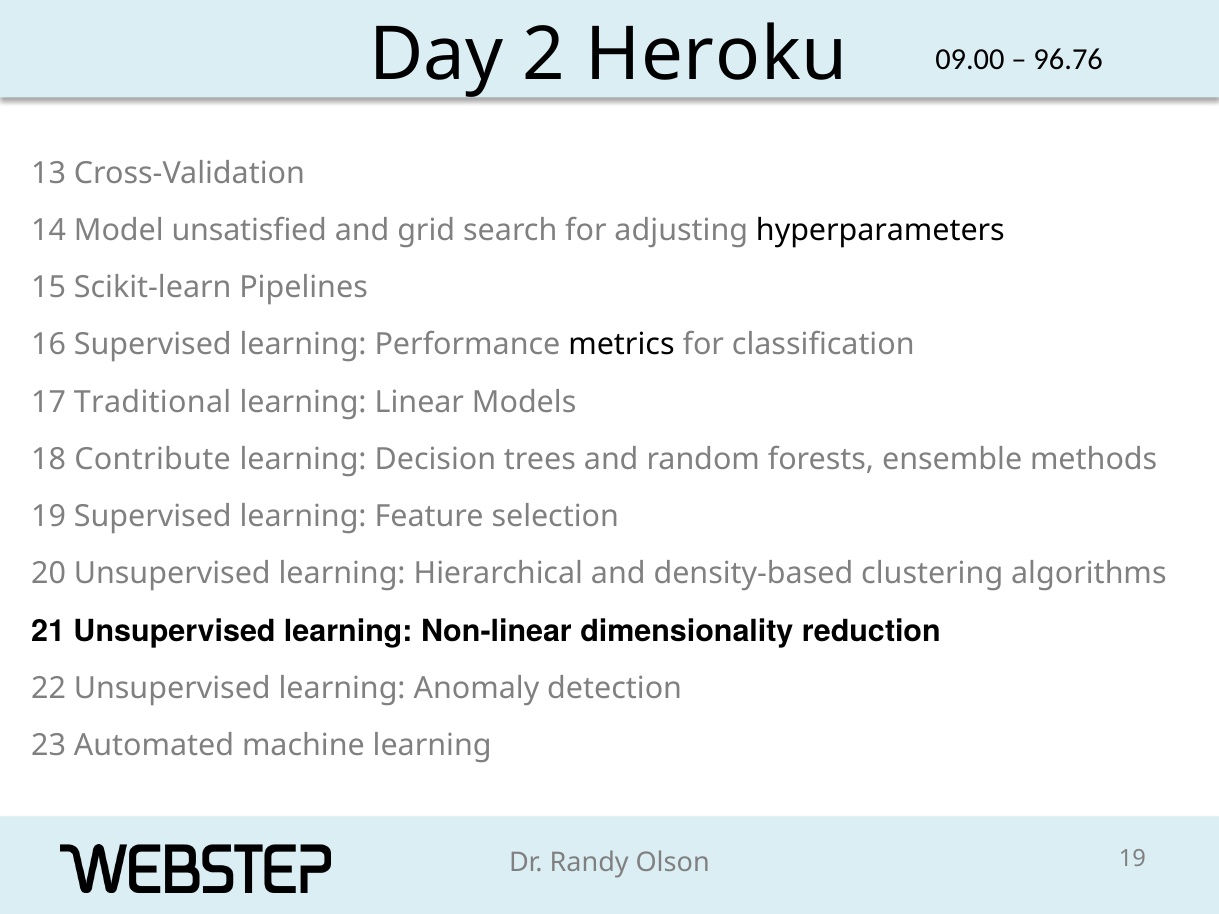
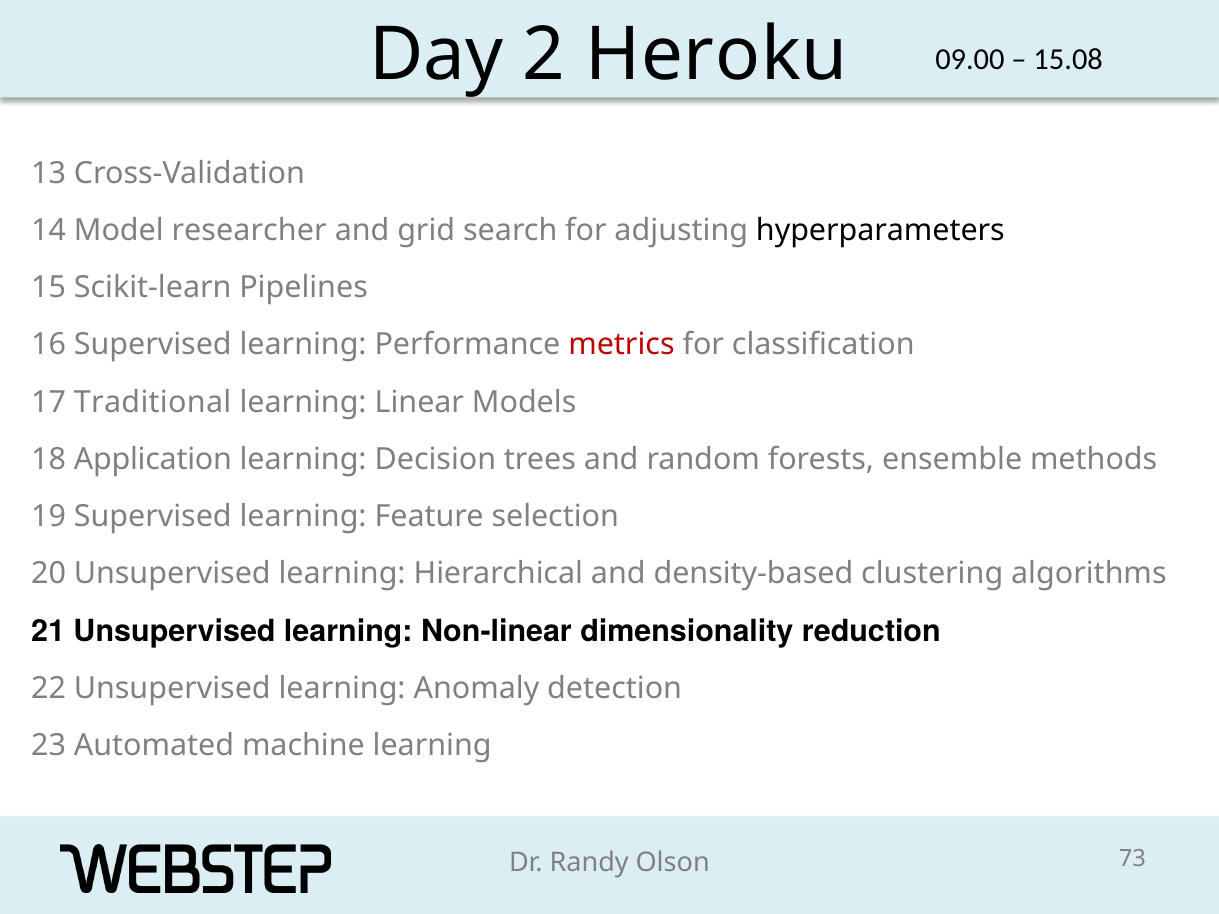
96.76: 96.76 -> 15.08 (1068, 60)
unsatisfied: unsatisfied -> researcher (249, 230)
metrics colour: black -> red (621, 345)
Contribute: Contribute -> Application (153, 459)
19: 19 -> 73 (1132, 859)
